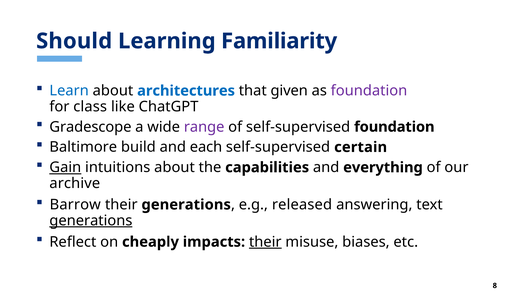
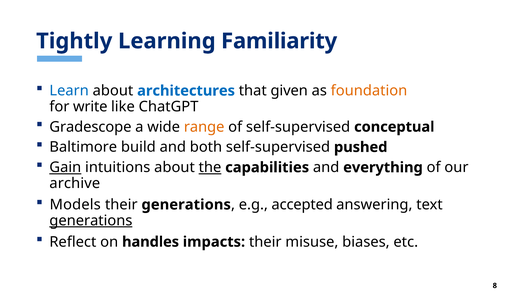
Should: Should -> Tightly (74, 41)
foundation colour: purple -> orange (369, 91)
class: class -> write (90, 107)
range colour: purple -> orange (204, 127)
self-supervised foundation: foundation -> conceptual (394, 127)
each: each -> both (206, 147)
certain: certain -> pushed (361, 147)
the underline: none -> present (210, 168)
Barrow: Barrow -> Models (75, 205)
released: released -> accepted (302, 205)
cheaply: cheaply -> handles (151, 242)
their underline: present -> none (265, 242)
